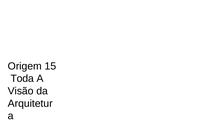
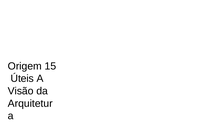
Toda: Toda -> Úteis (22, 78)
